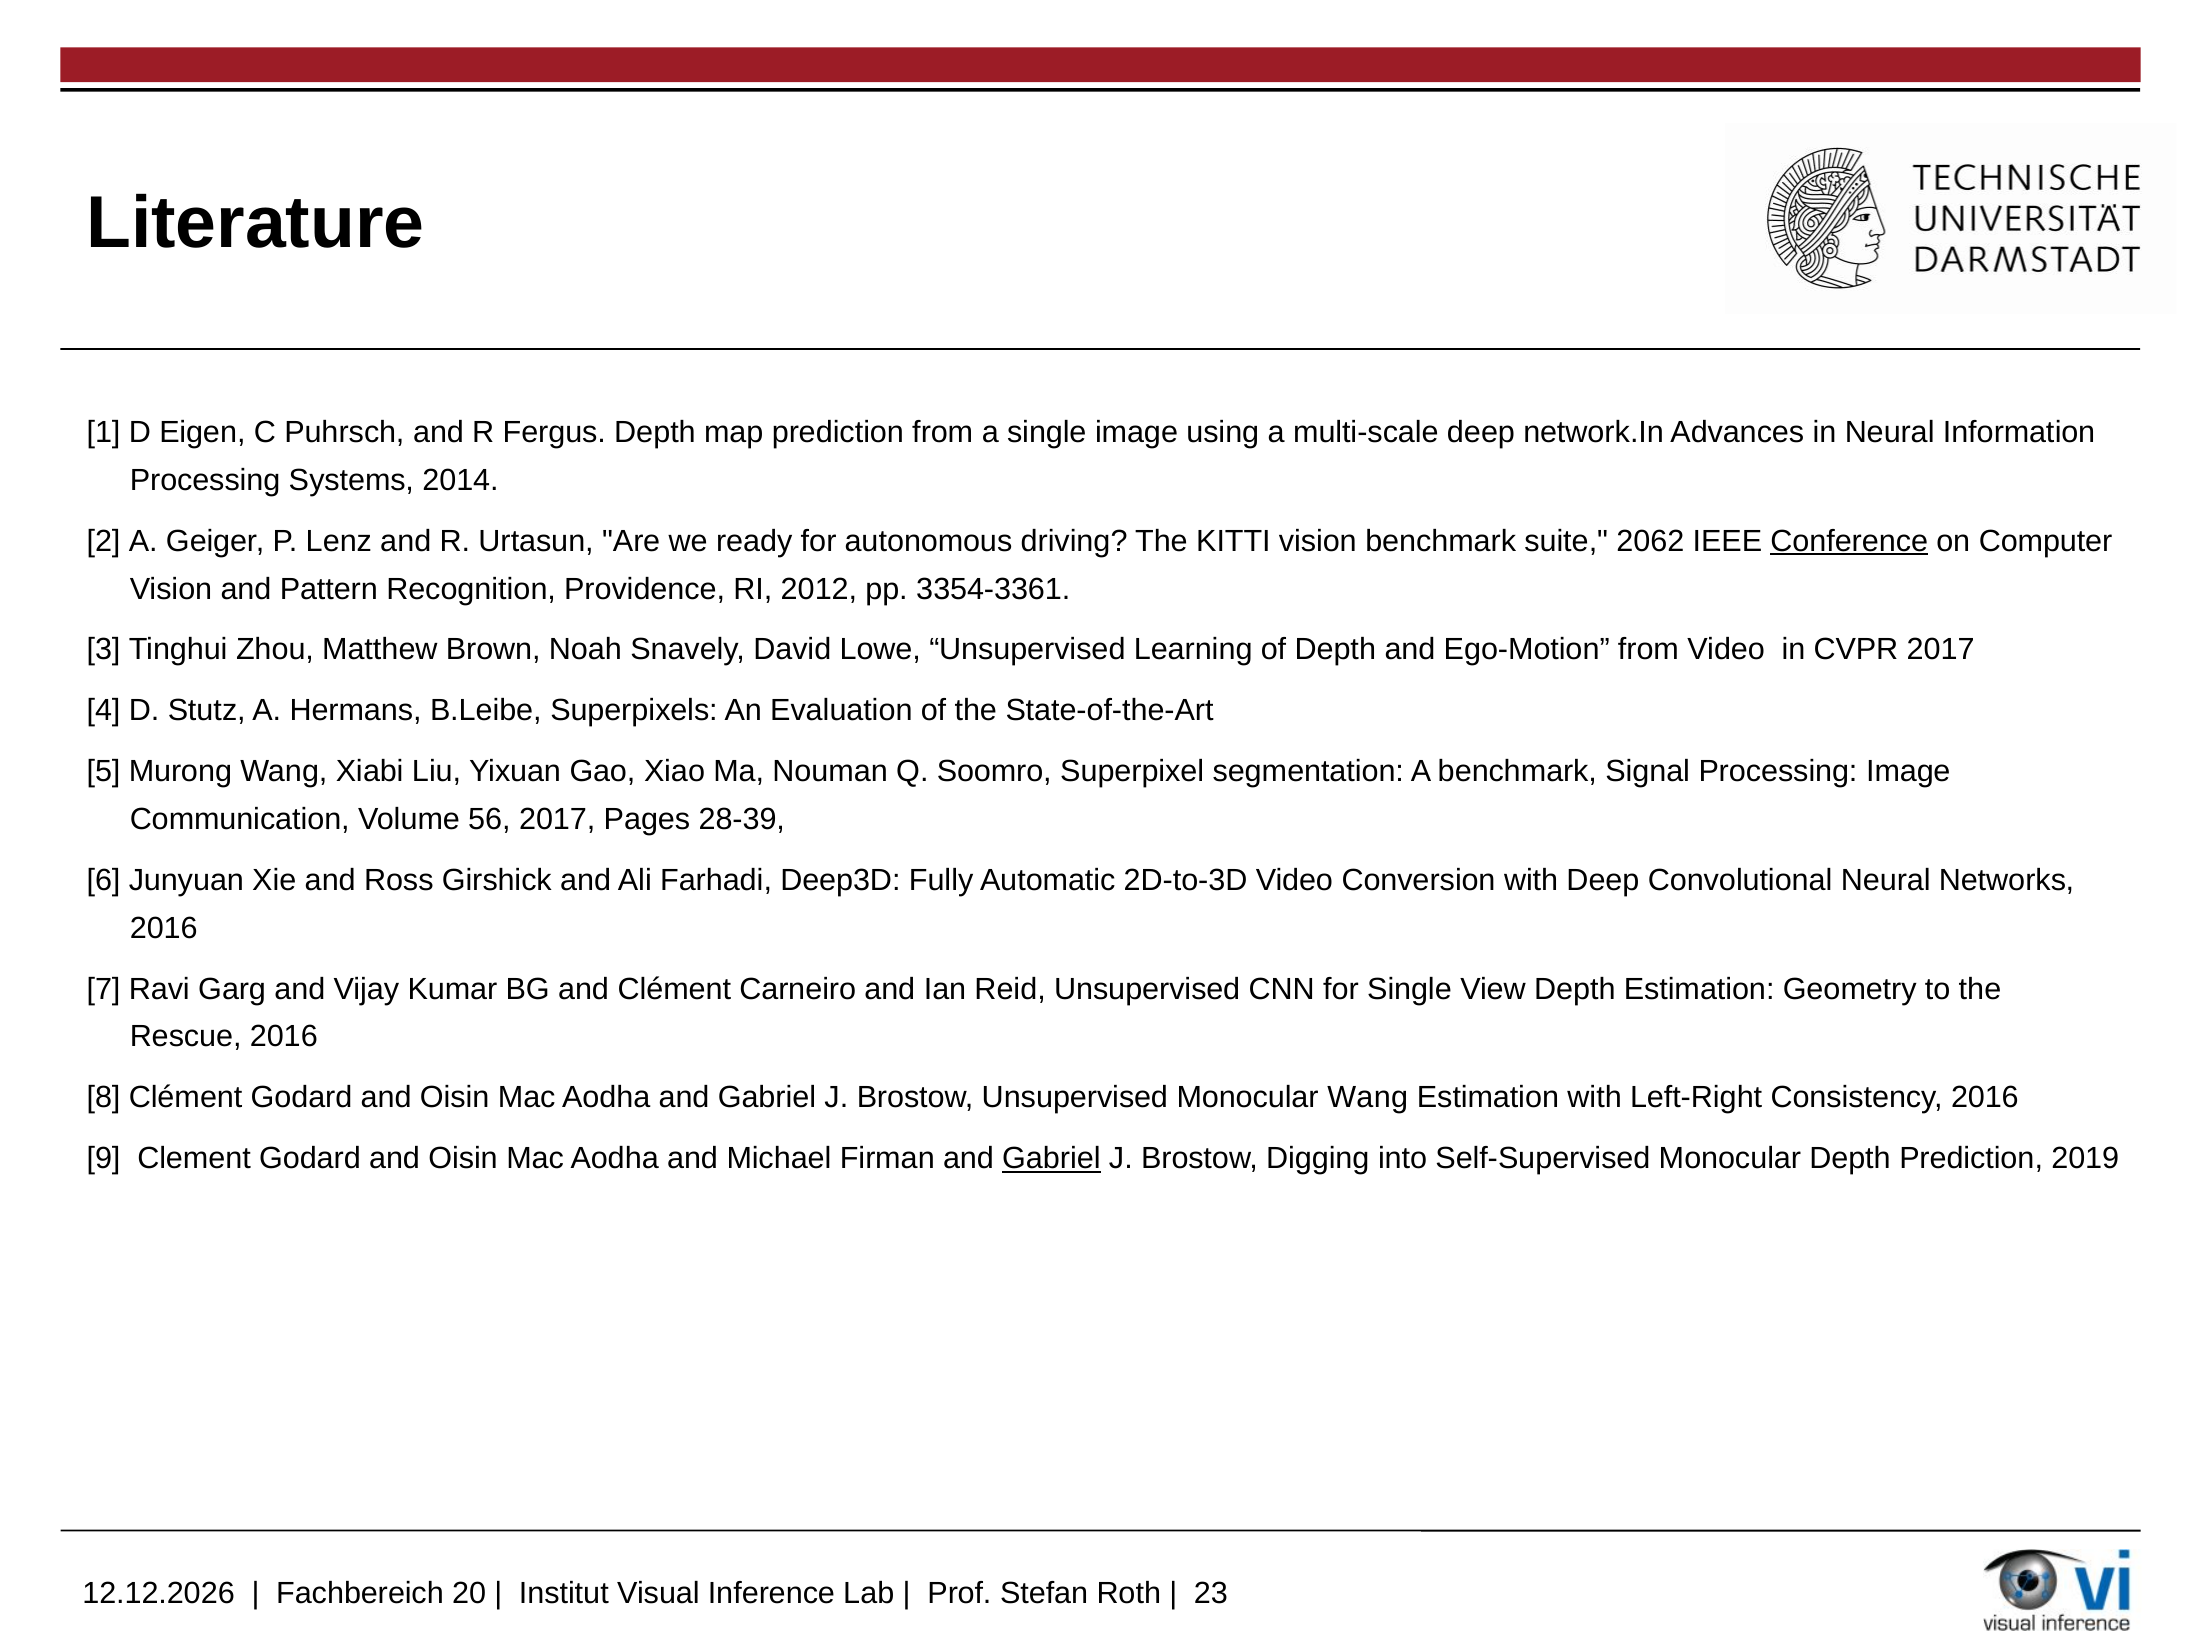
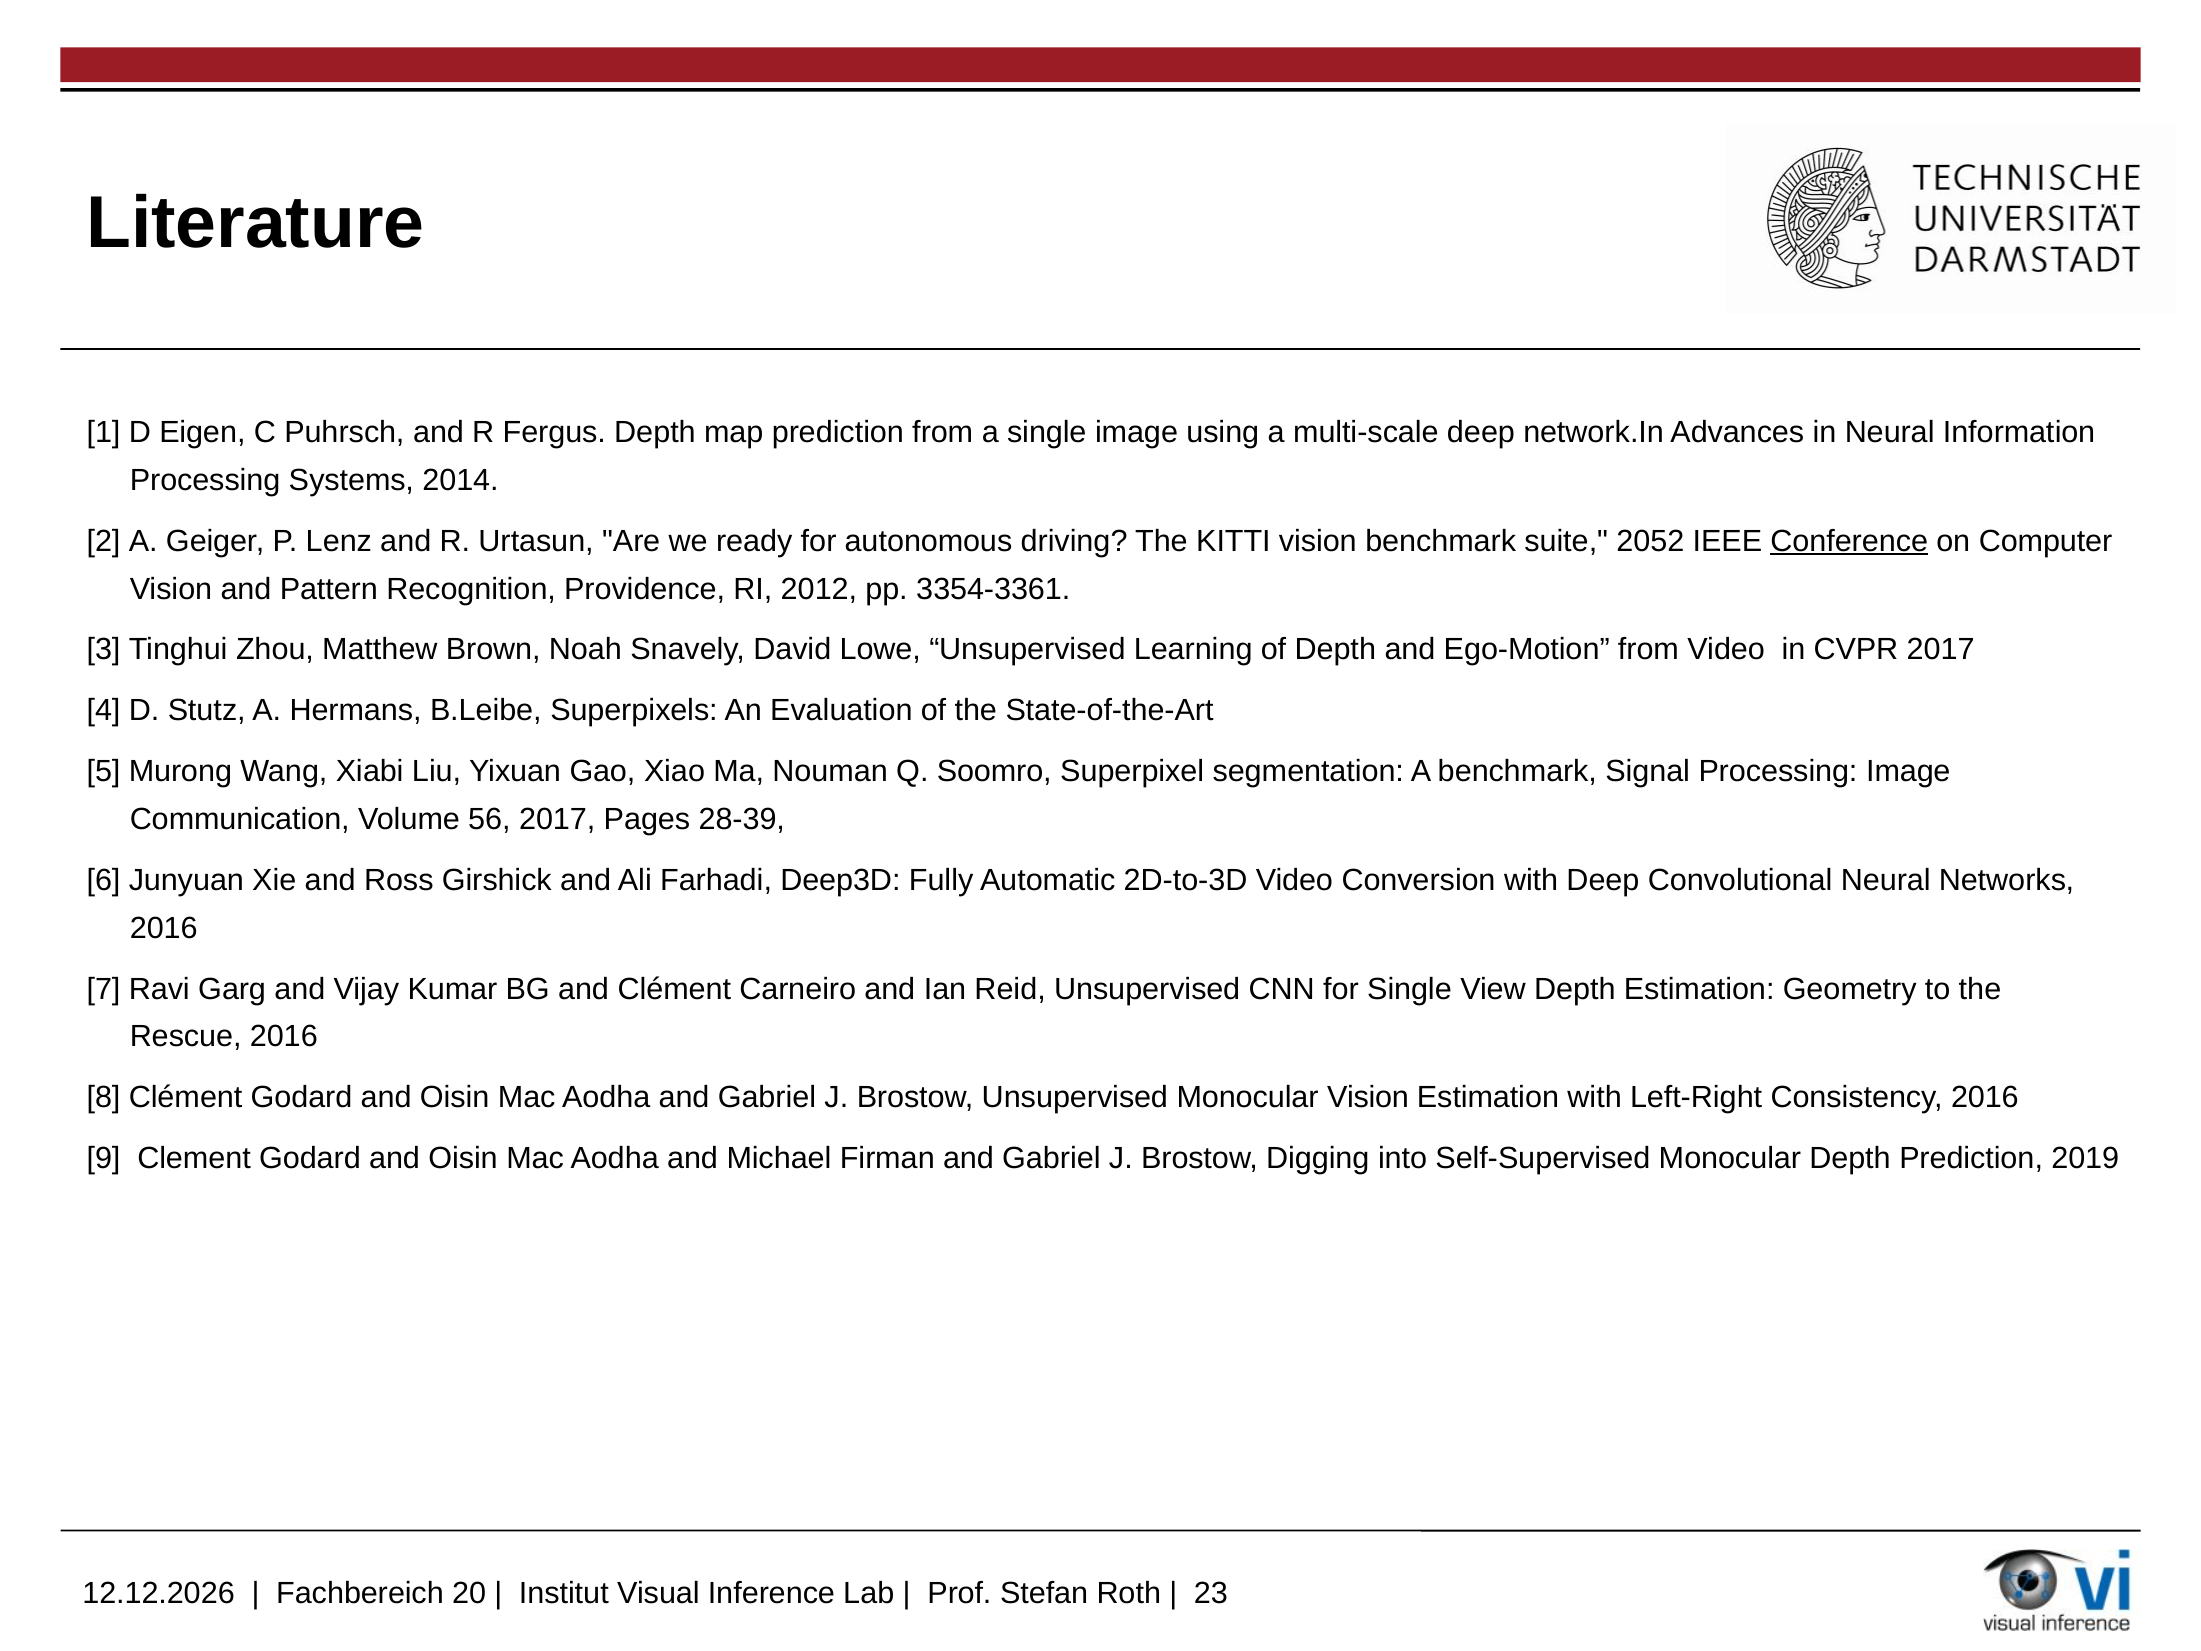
2062: 2062 -> 2052 (1650, 541)
Monocular Wang: Wang -> Vision (1368, 1098)
Gabriel underline: present -> none (1051, 1159)
